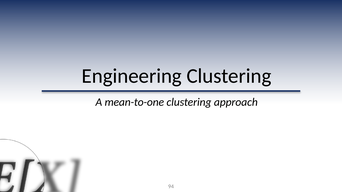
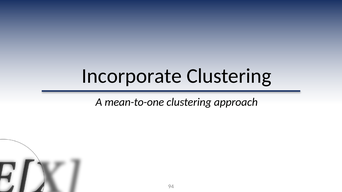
Engineering: Engineering -> Incorporate (132, 76)
